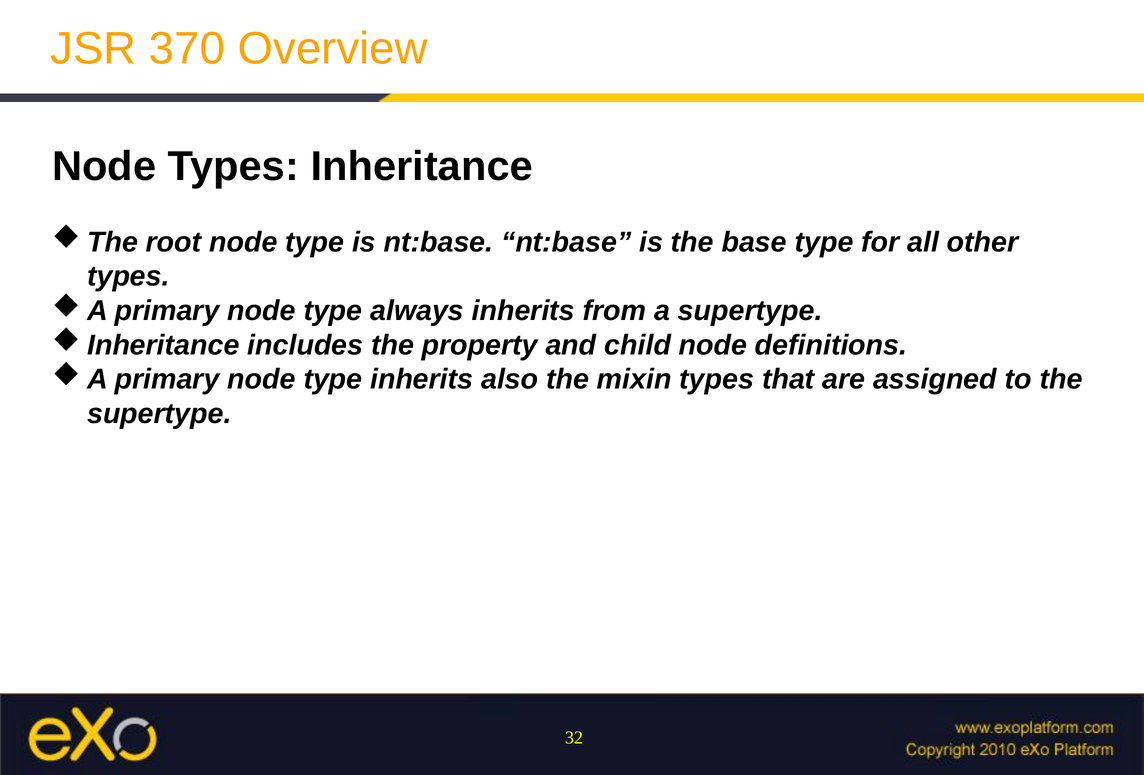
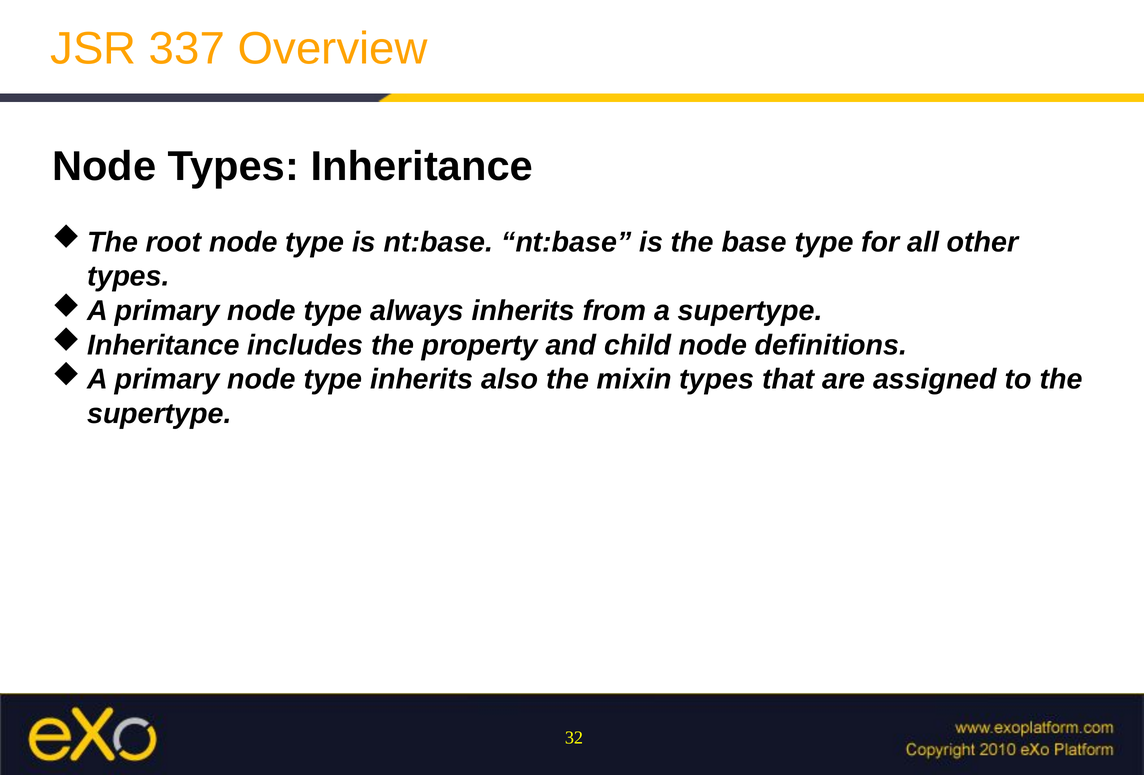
370: 370 -> 337 (187, 49)
